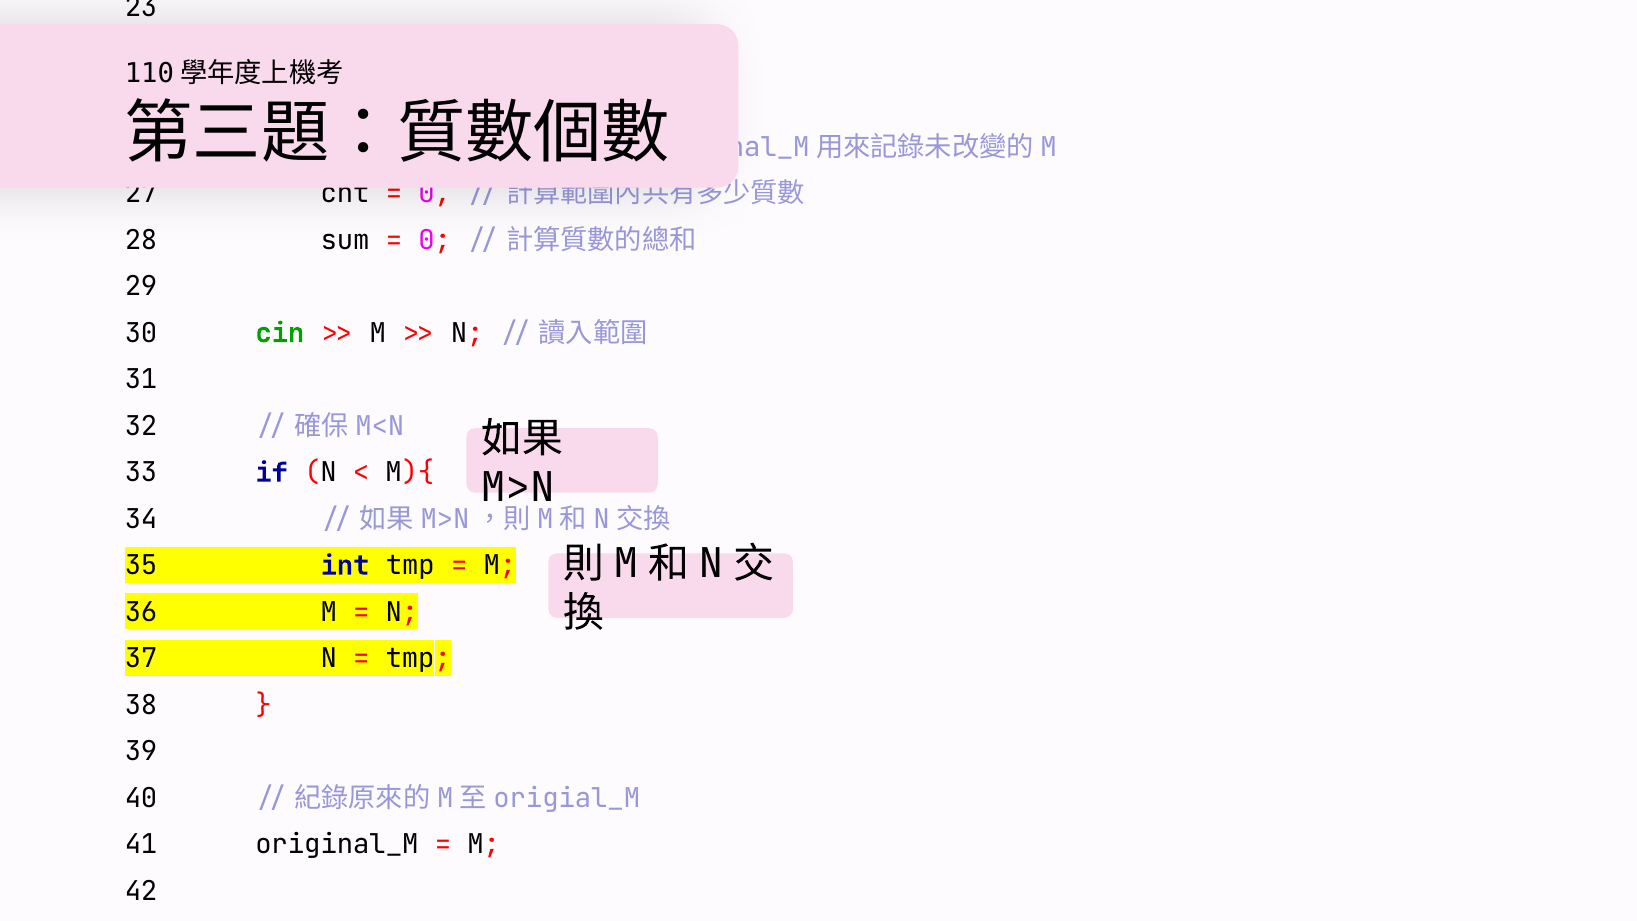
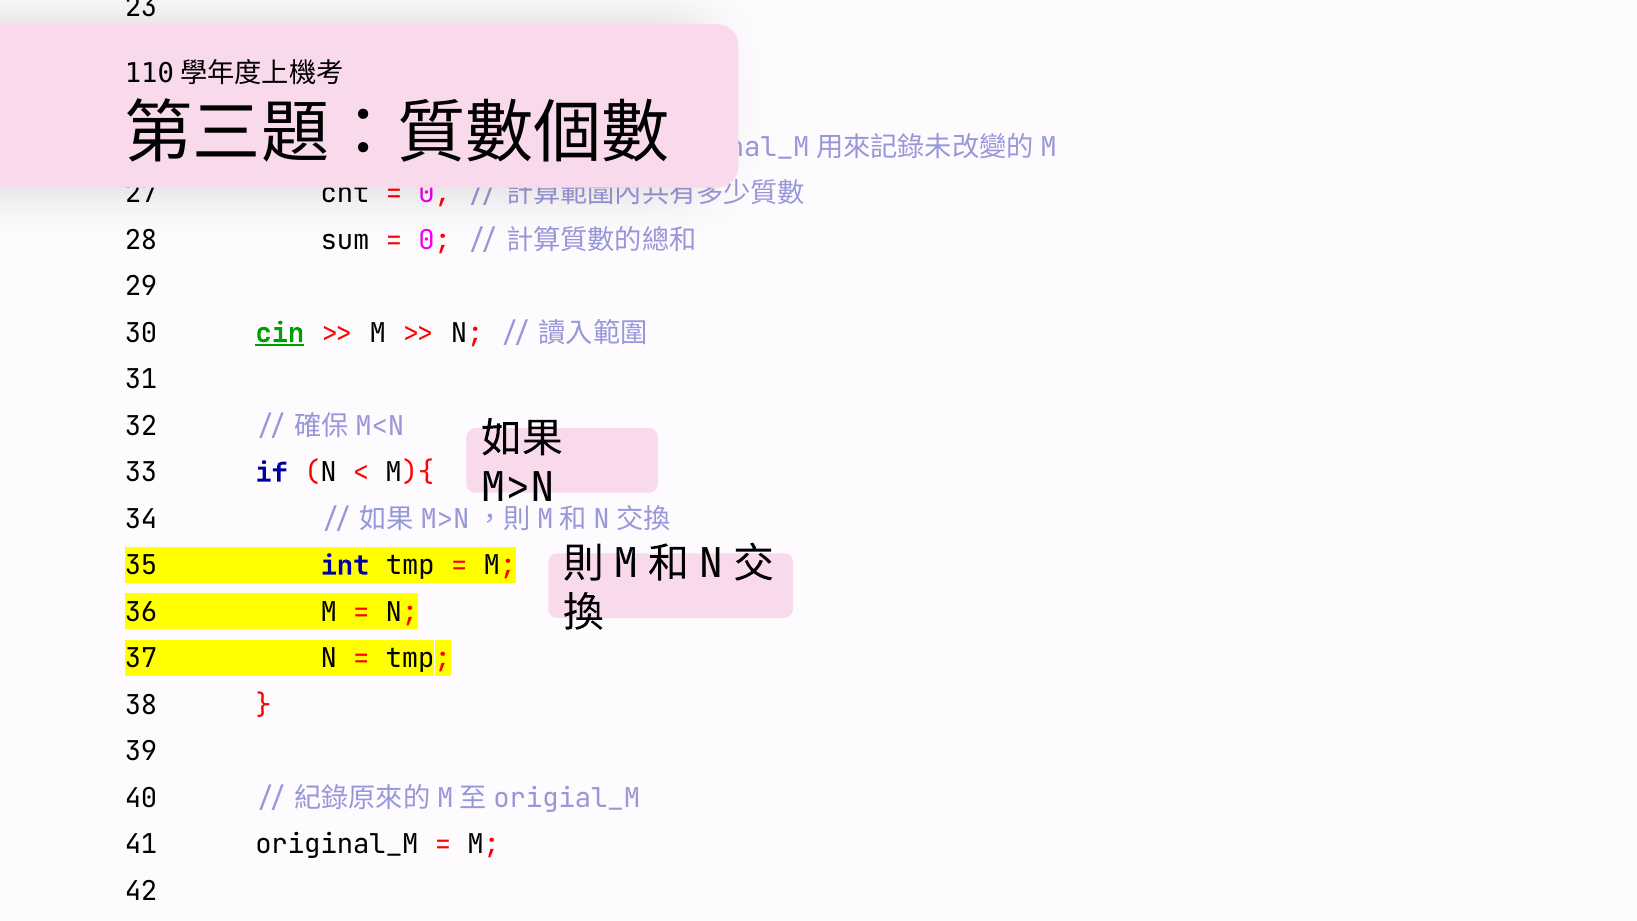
cin underline: none -> present (280, 333)
